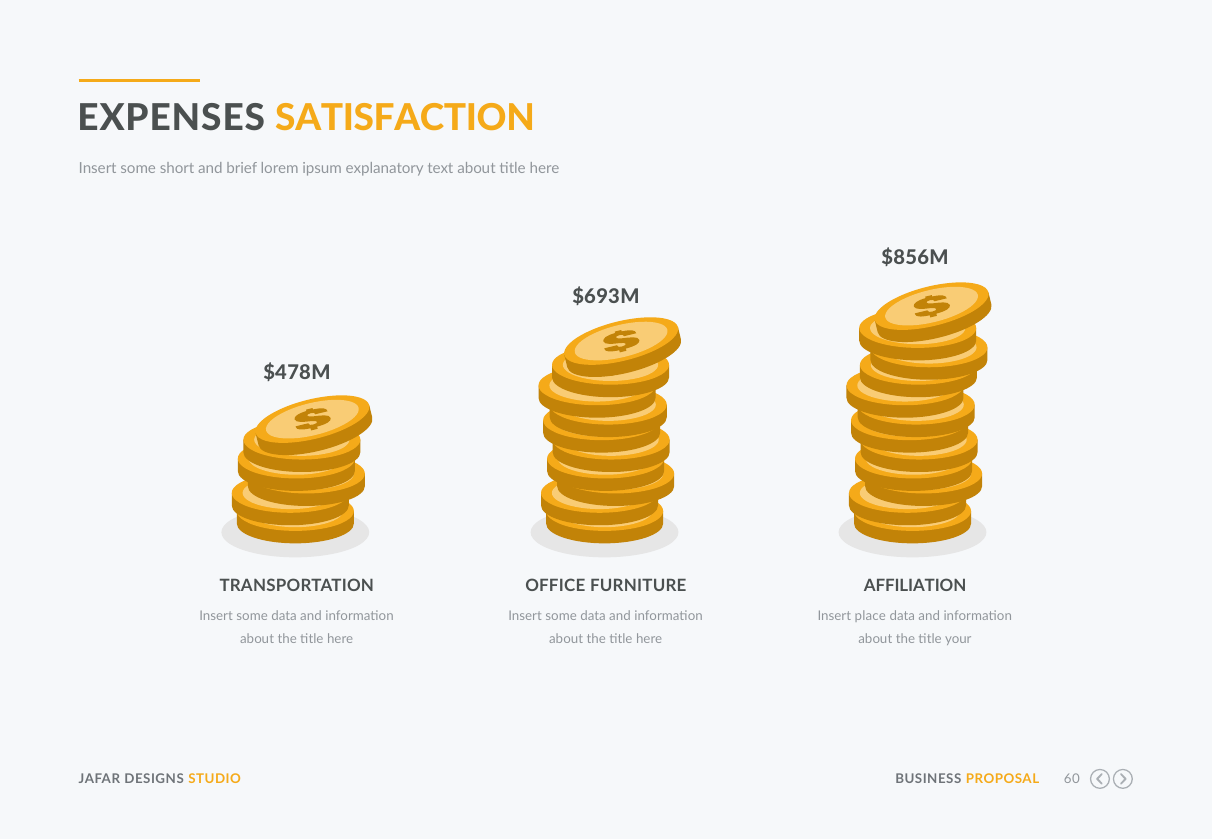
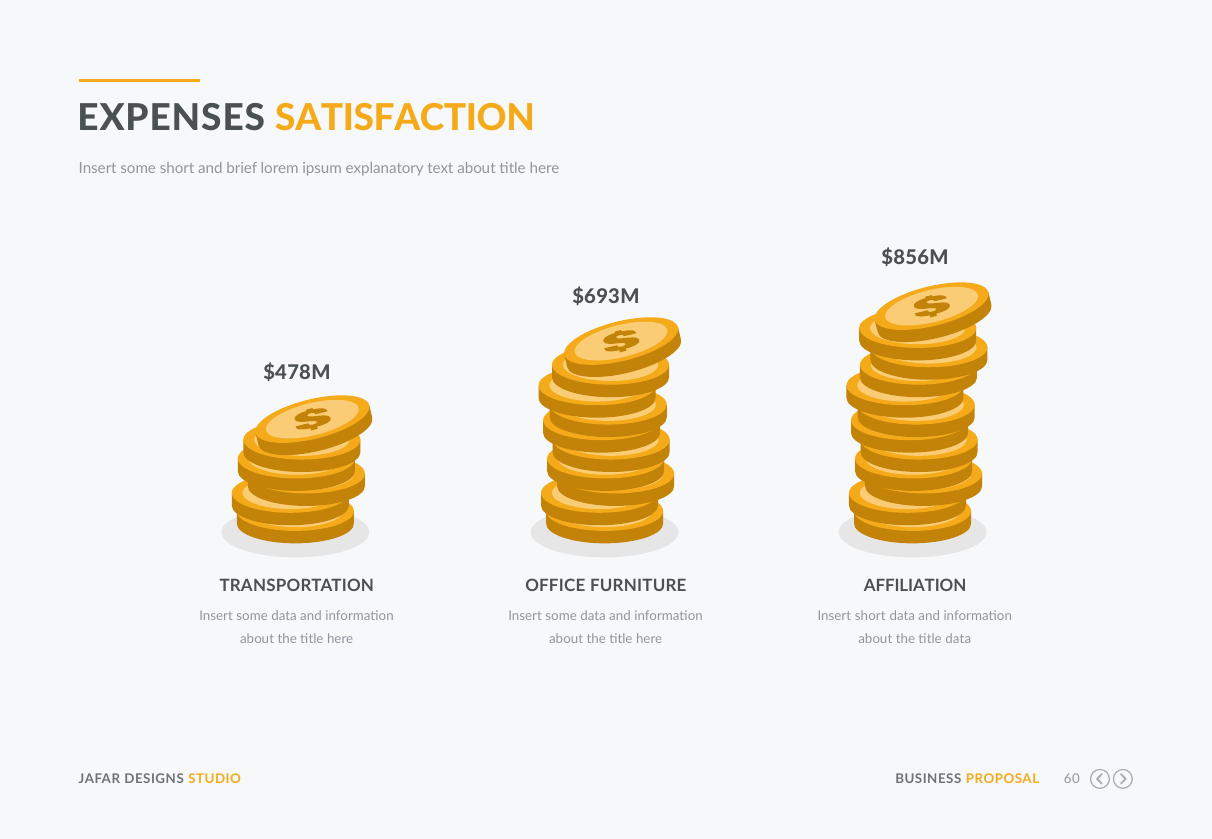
Insert place: place -> short (870, 616)
title your: your -> data (958, 639)
